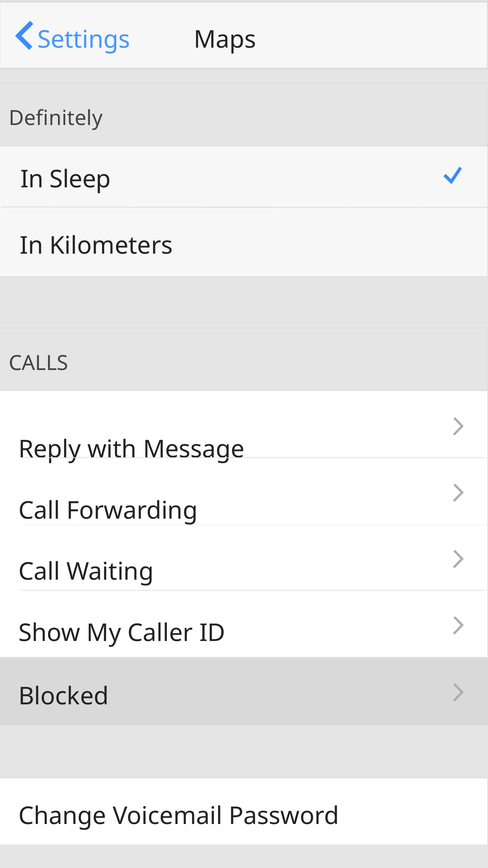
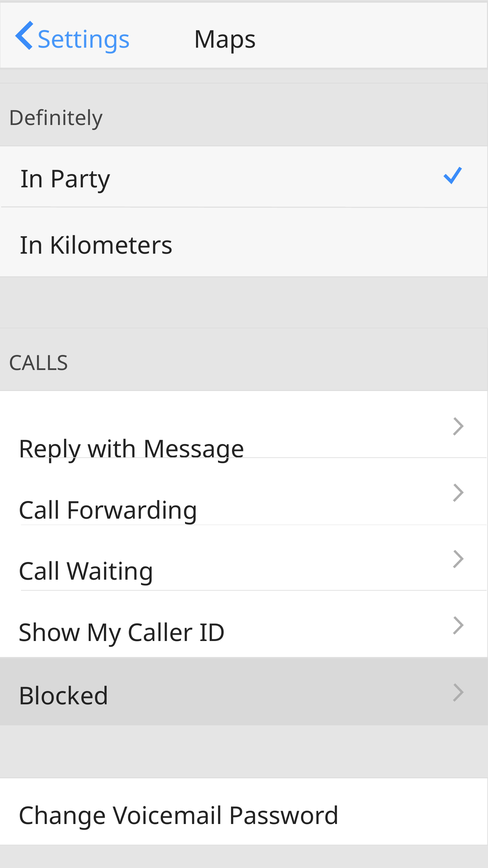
Sleep: Sleep -> Party (80, 179)
